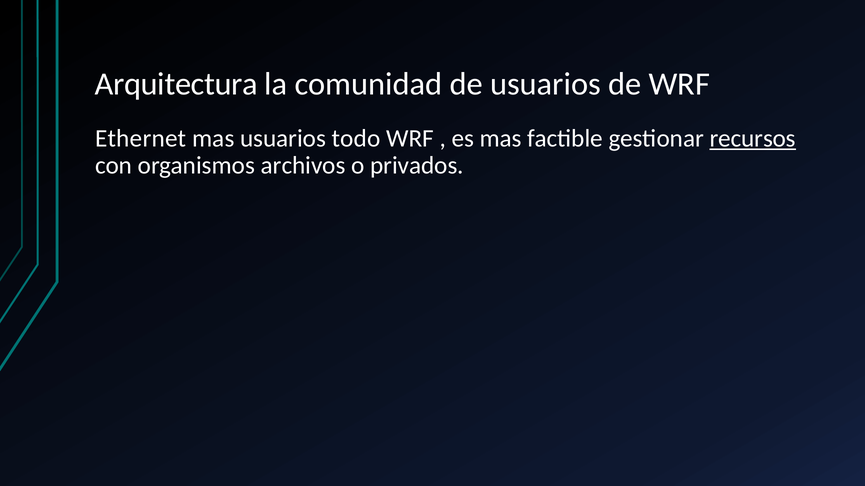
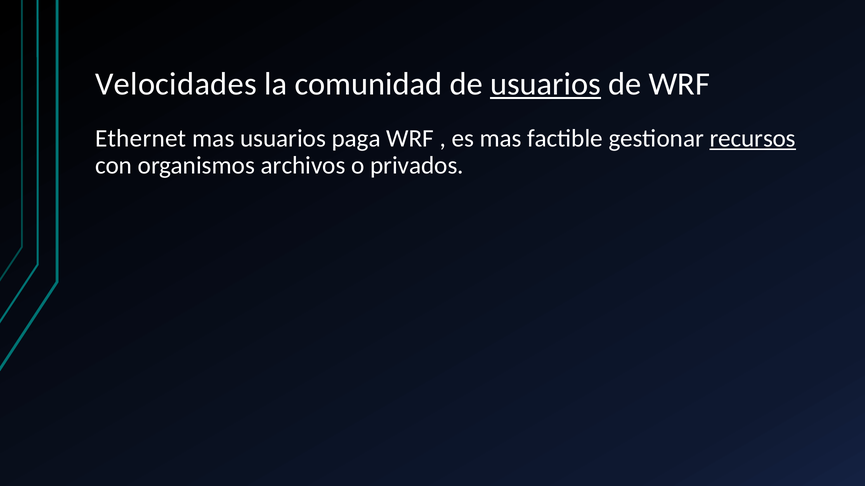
Arquitectura: Arquitectura -> Velocidades (176, 84)
usuarios underline: none -> present (545, 84)
todo: todo -> paga (356, 139)
